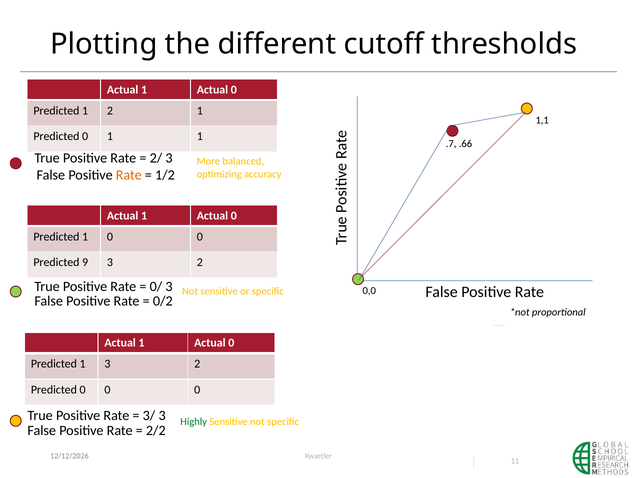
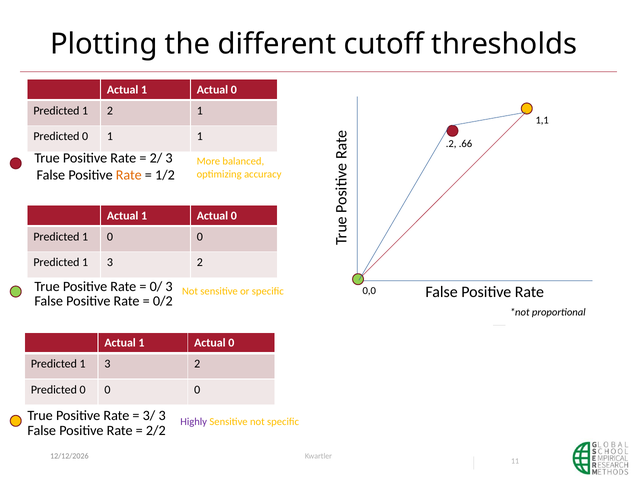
.7: .7 -> .2 (451, 144)
9: 9 -> 1 (85, 262)
Highly colour: green -> purple (194, 422)
